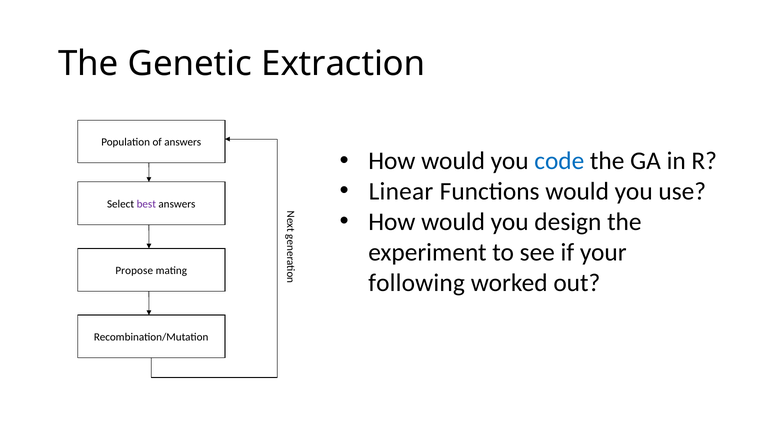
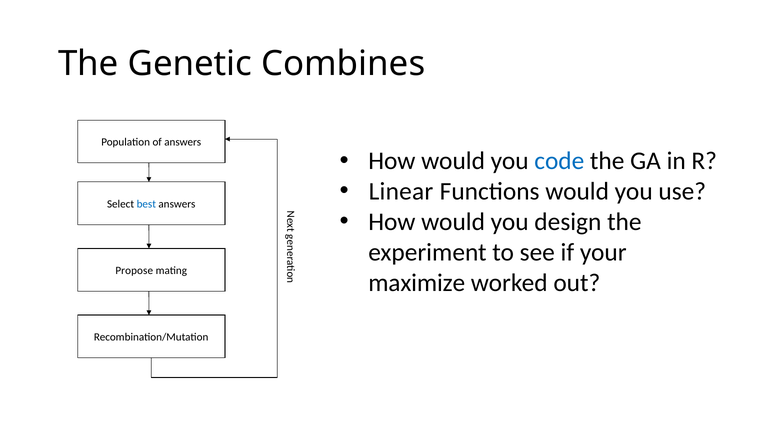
Extraction: Extraction -> Combines (343, 64)
best colour: purple -> blue (146, 204)
following: following -> maximize (417, 283)
